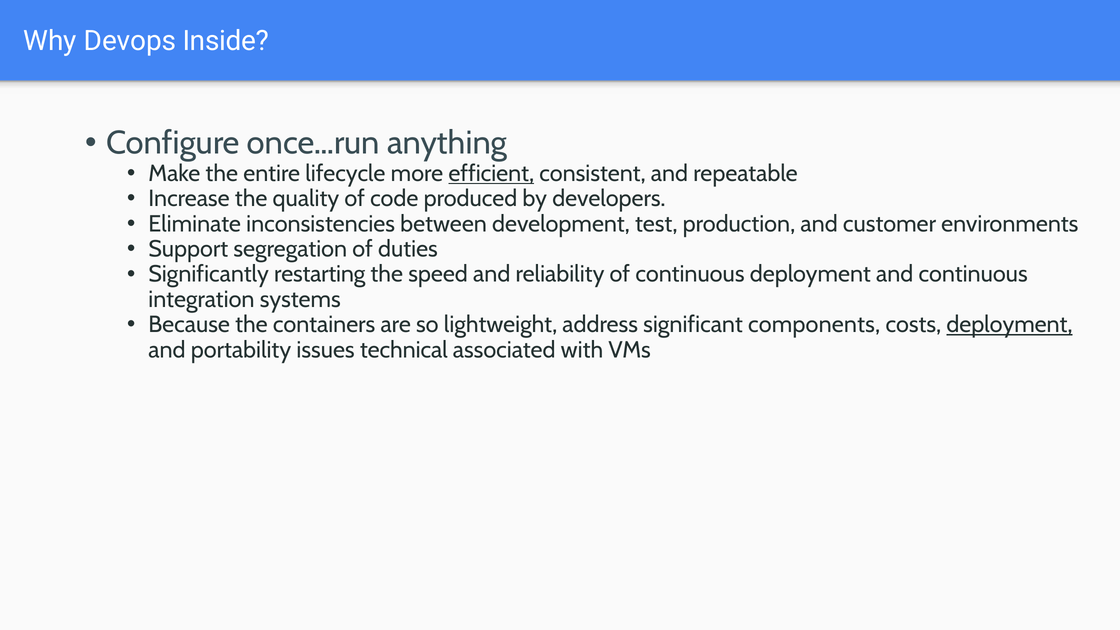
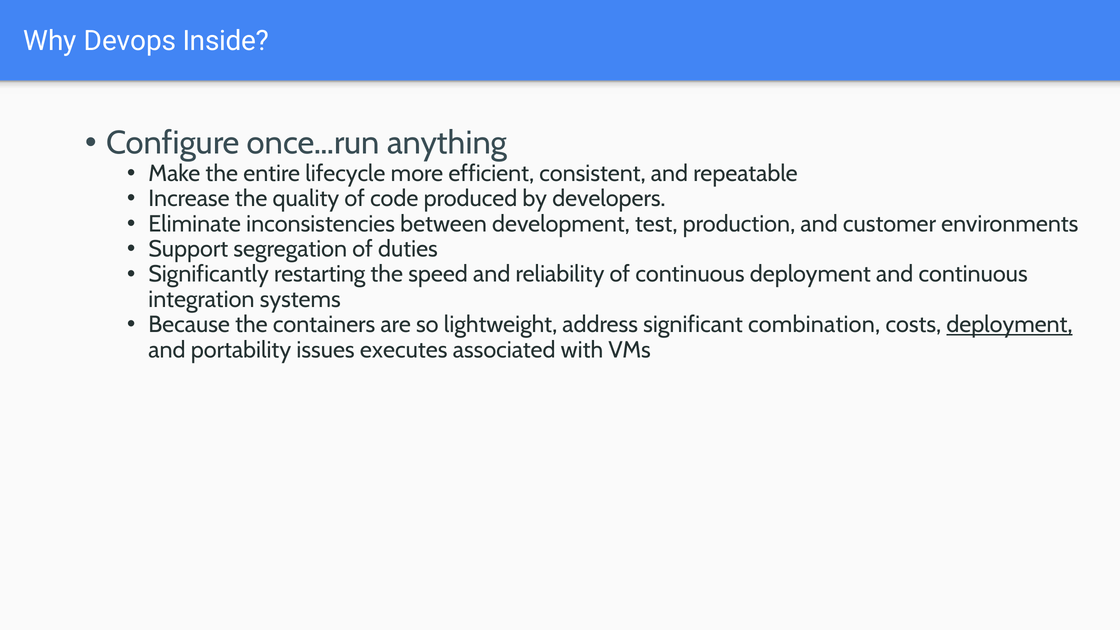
efficient underline: present -> none (491, 173)
components: components -> combination (814, 325)
technical: technical -> executes (404, 350)
